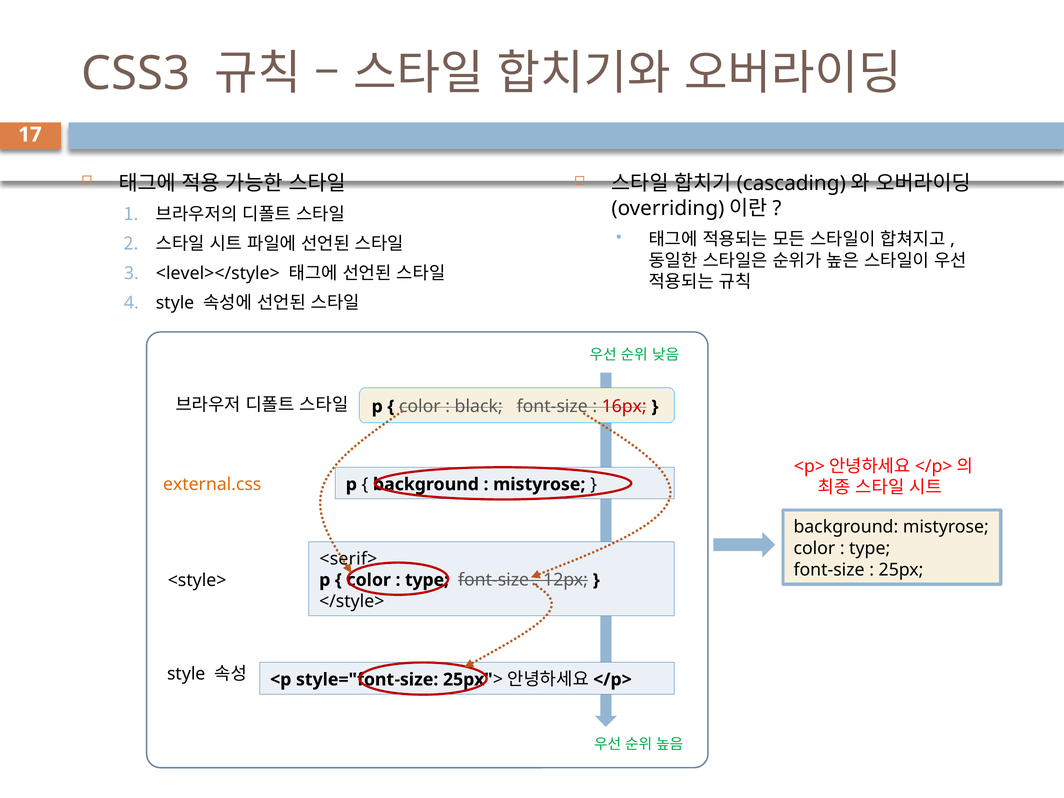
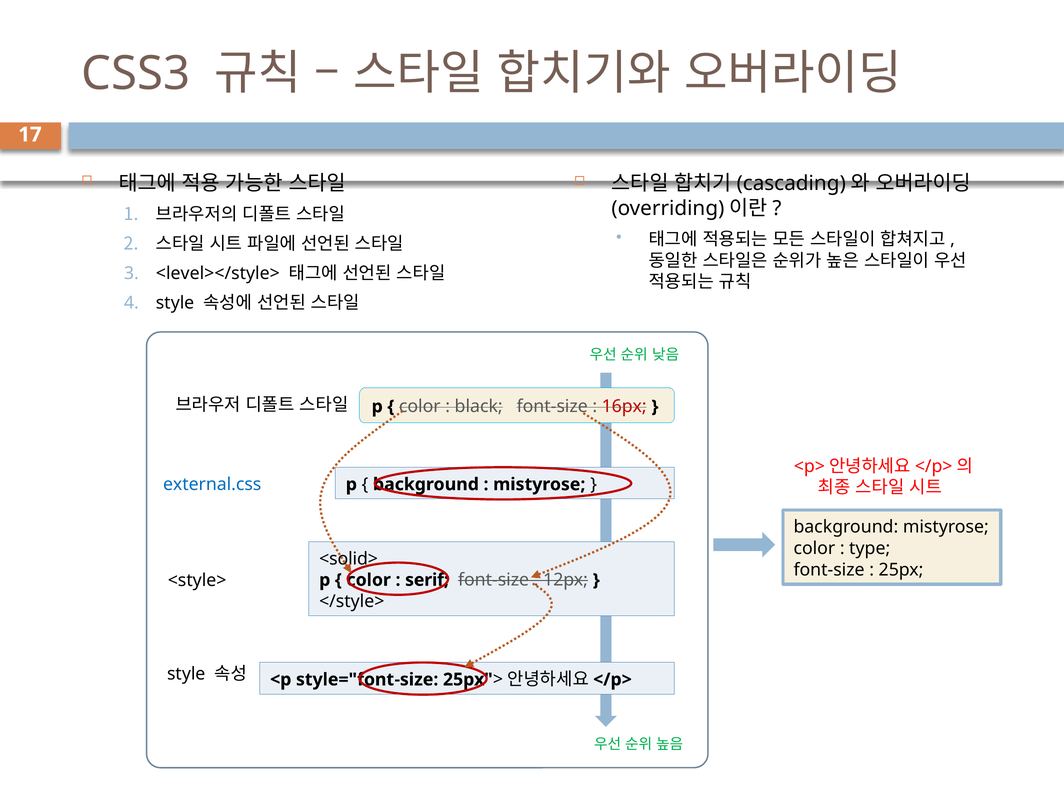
external.css colour: orange -> blue (212, 484)
<serif>: <serif> -> <solid> (349, 559)
type: type -> serif (427, 580)
